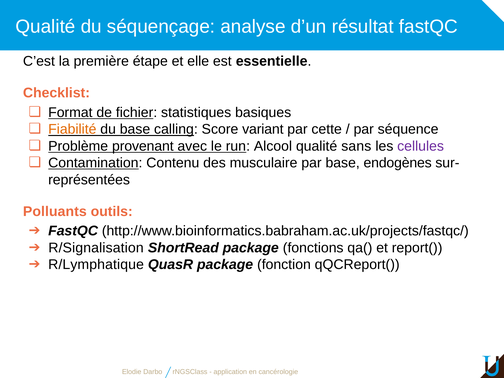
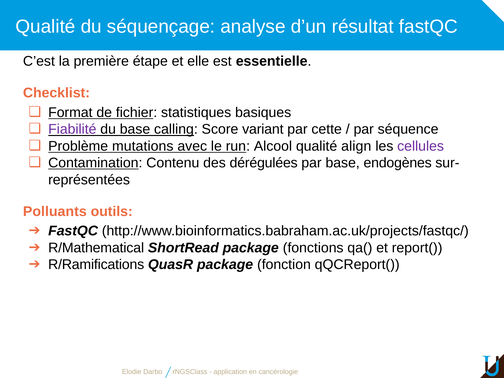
Fiabilité colour: orange -> purple (72, 129)
provenant: provenant -> mutations (143, 146)
sans: sans -> align (356, 146)
musculaire: musculaire -> dérégulées (264, 163)
R/Signalisation: R/Signalisation -> R/Mathematical (96, 248)
R/Lymphatique: R/Lymphatique -> R/Ramifications (96, 265)
